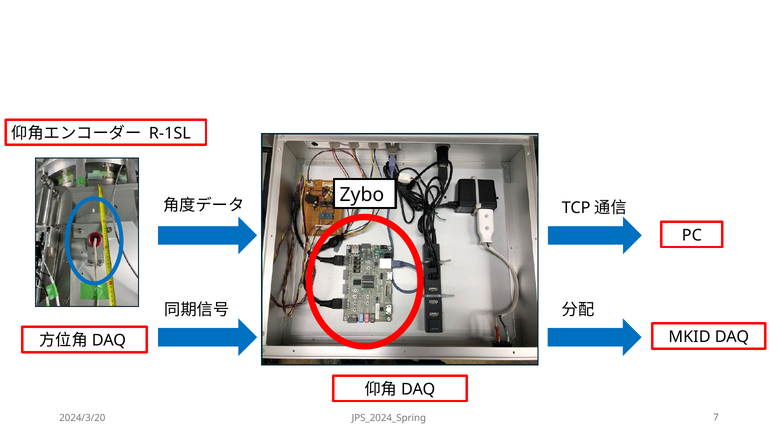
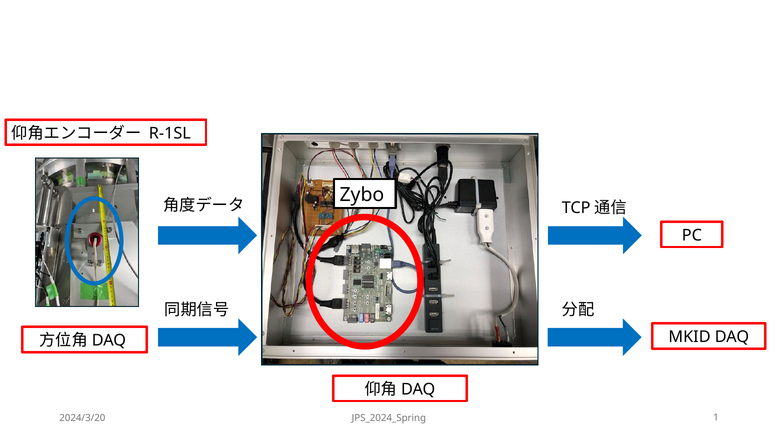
7: 7 -> 1 (716, 417)
